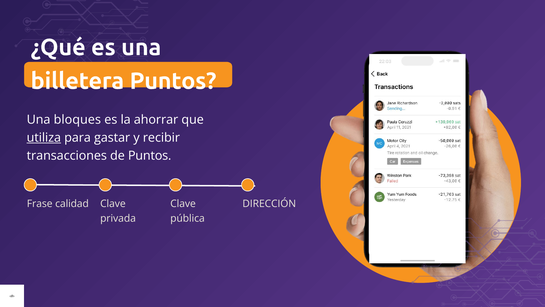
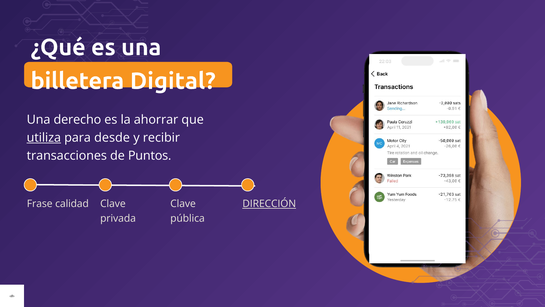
billetera Puntos: Puntos -> Digital (173, 81)
bloques: bloques -> derecho (77, 119)
gastar: gastar -> desde (112, 137)
DIRECCIÓN underline: none -> present (269, 204)
